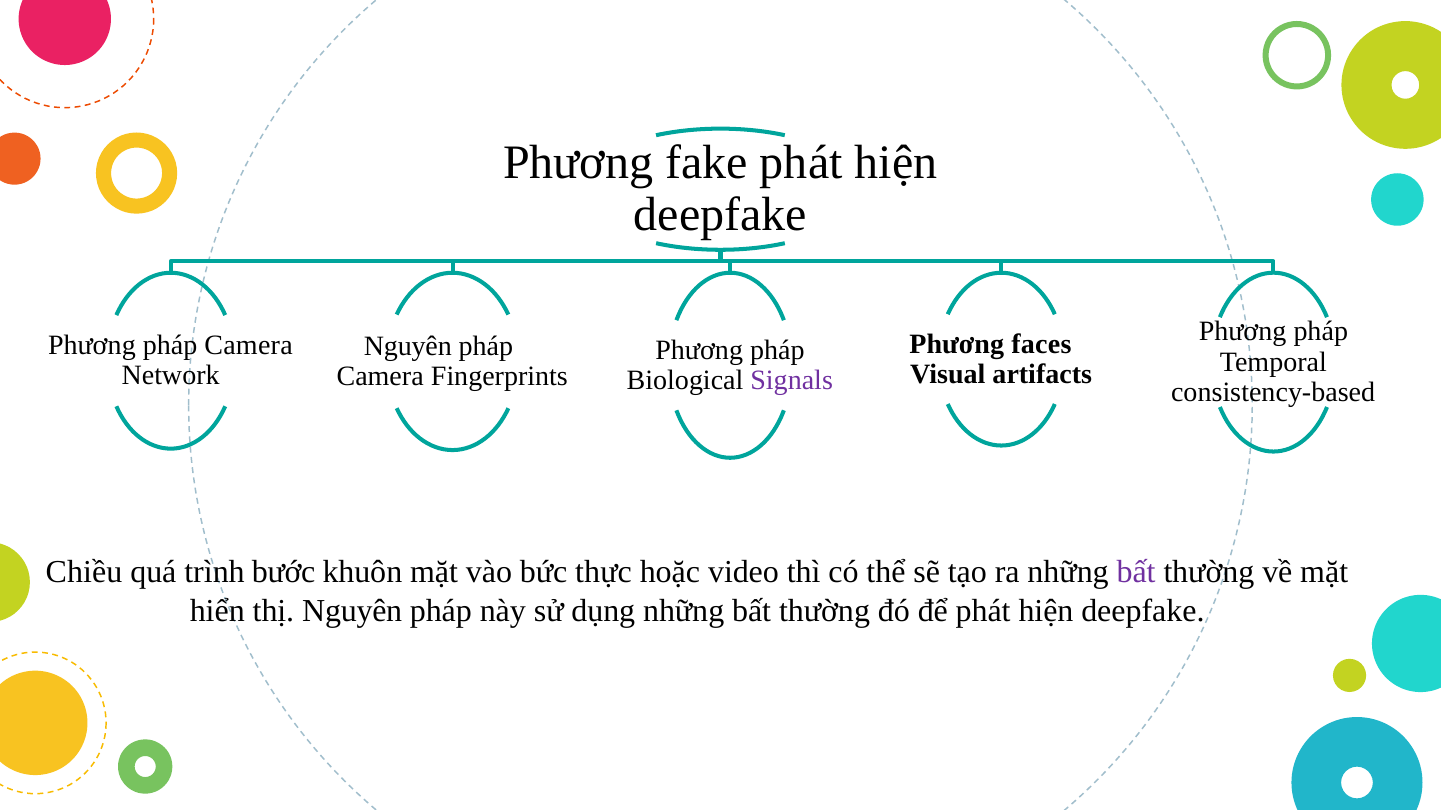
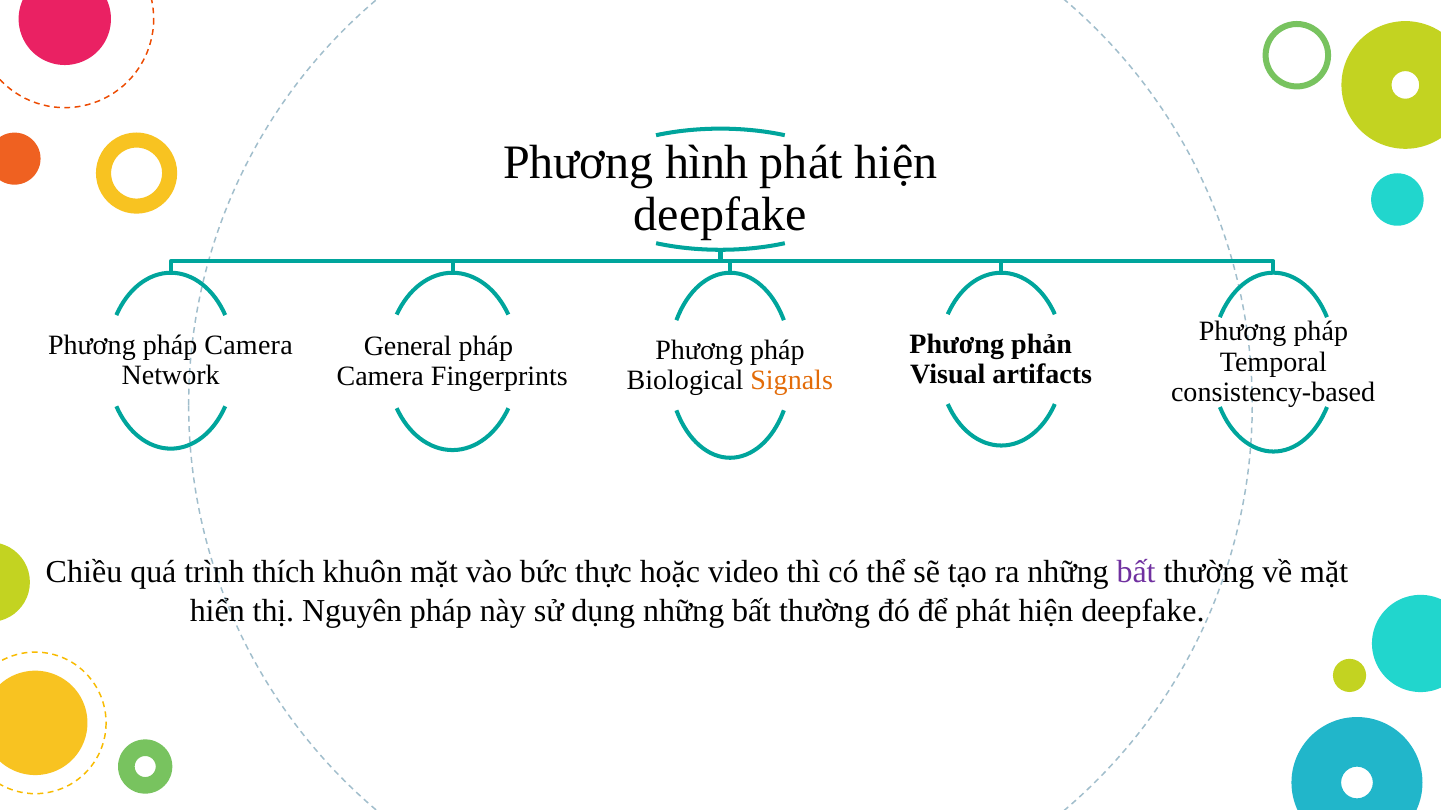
fake: fake -> hình (707, 163)
faces: faces -> phản (1042, 344)
Nguyên: Nguyên -> General (408, 346)
Signals colour: purple -> orange (792, 380)
bước: bước -> thích (284, 573)
